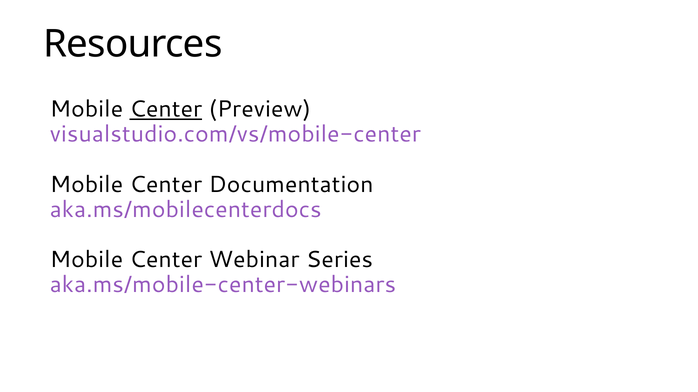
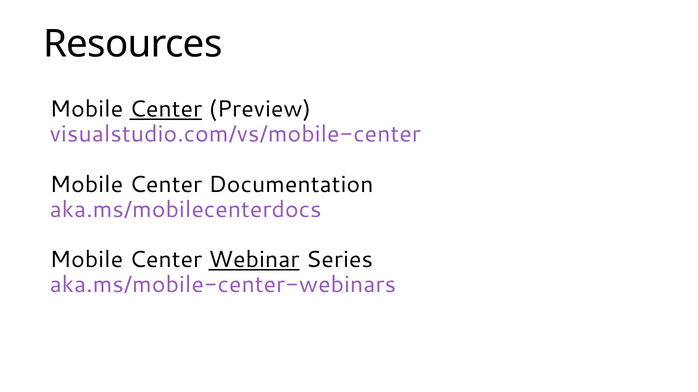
Webinar underline: none -> present (254, 260)
